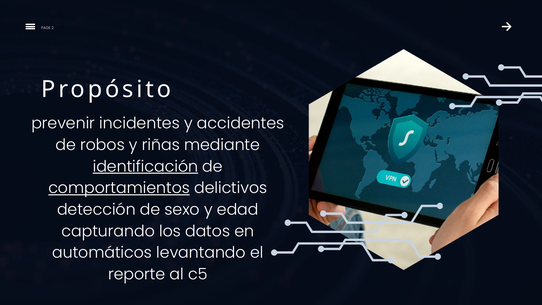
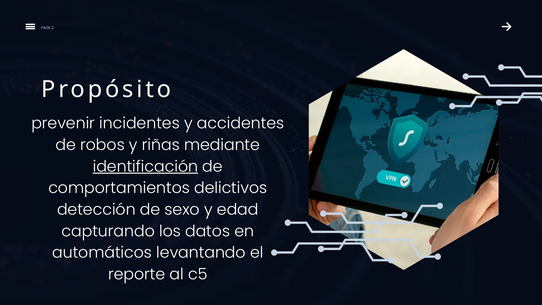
comportamientos underline: present -> none (119, 188)
